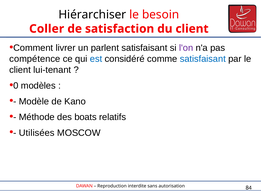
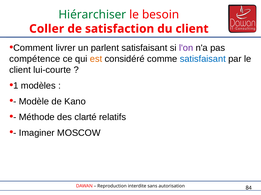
Hiérarchiser colour: black -> green (92, 15)
est colour: blue -> orange (96, 59)
lui-tenant: lui-tenant -> lui-courte (52, 70)
0: 0 -> 1 (16, 86)
boats: boats -> clarté (86, 118)
Utilisées: Utilisées -> Imaginer (37, 133)
